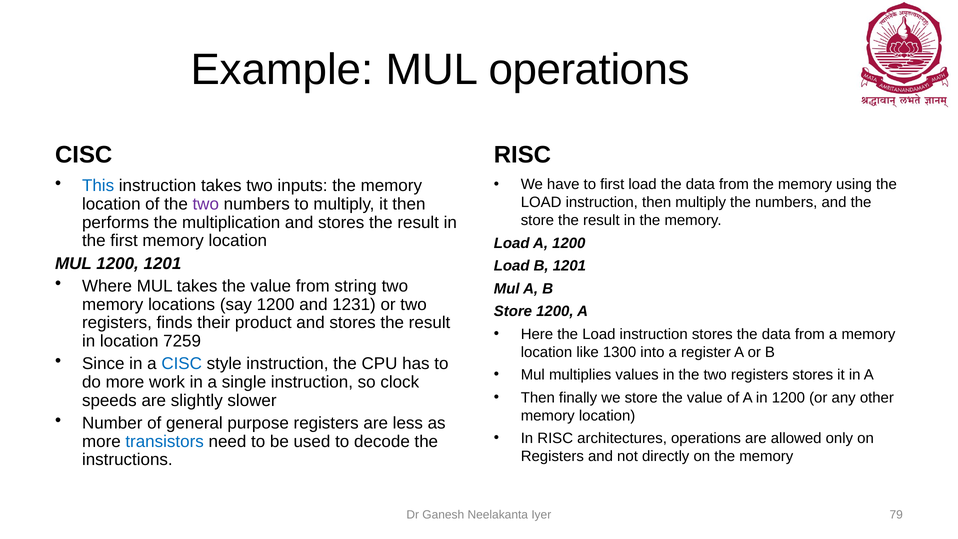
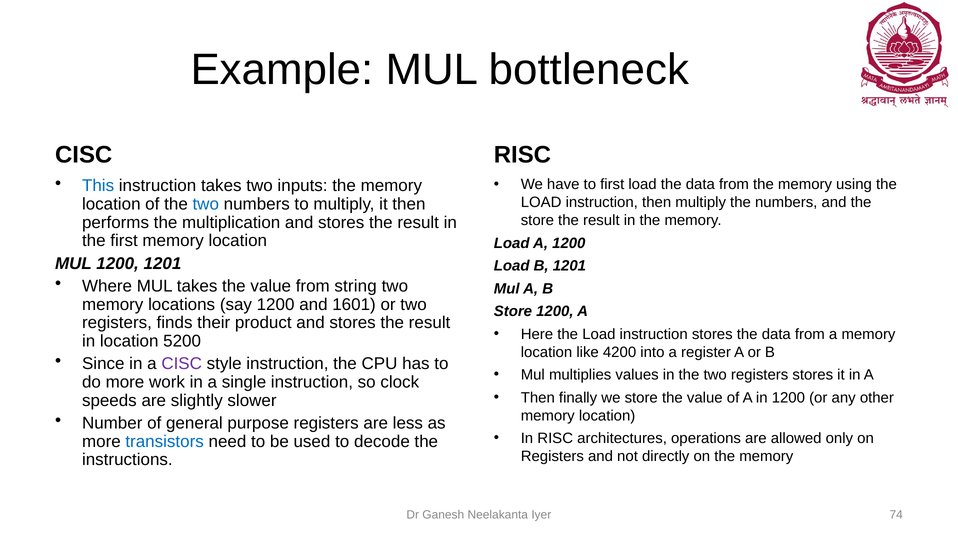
MUL operations: operations -> bottleneck (589, 70)
two colour: purple -> blue (206, 204)
1231: 1231 -> 1601 (354, 305)
7259: 7259 -> 5200 (182, 341)
1300: 1300 -> 4200 (620, 352)
CISC colour: blue -> purple (182, 364)
79: 79 -> 74 (896, 515)
